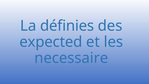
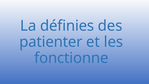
expected: expected -> patienter (51, 42)
necessaire: necessaire -> fonctionne (71, 58)
